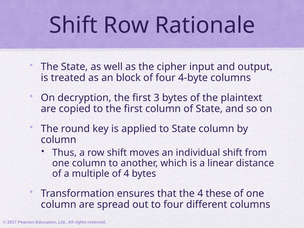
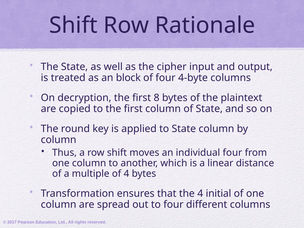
3: 3 -> 8 (157, 98)
individual shift: shift -> four (232, 153)
these: these -> initial (218, 194)
